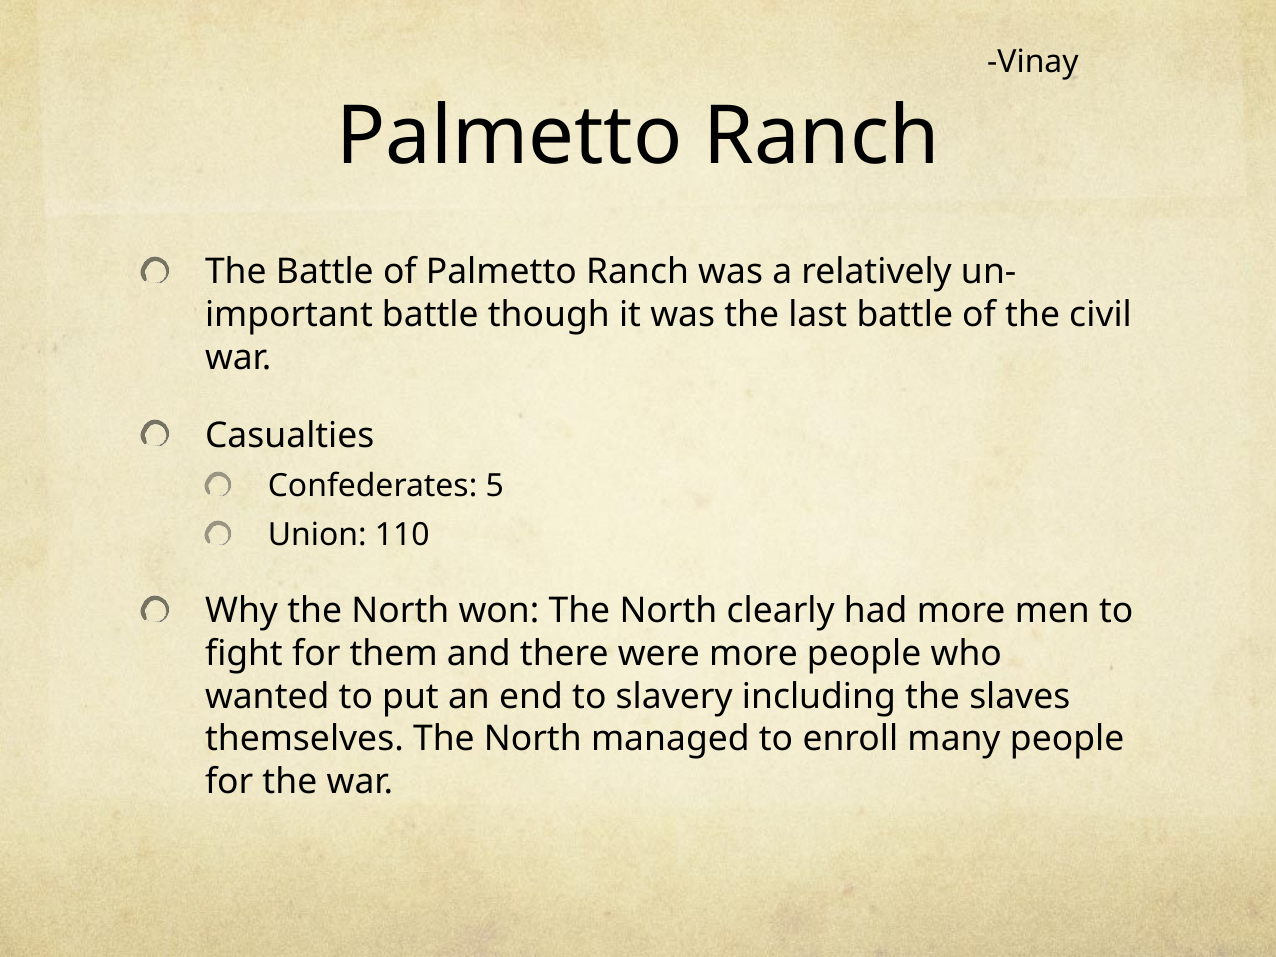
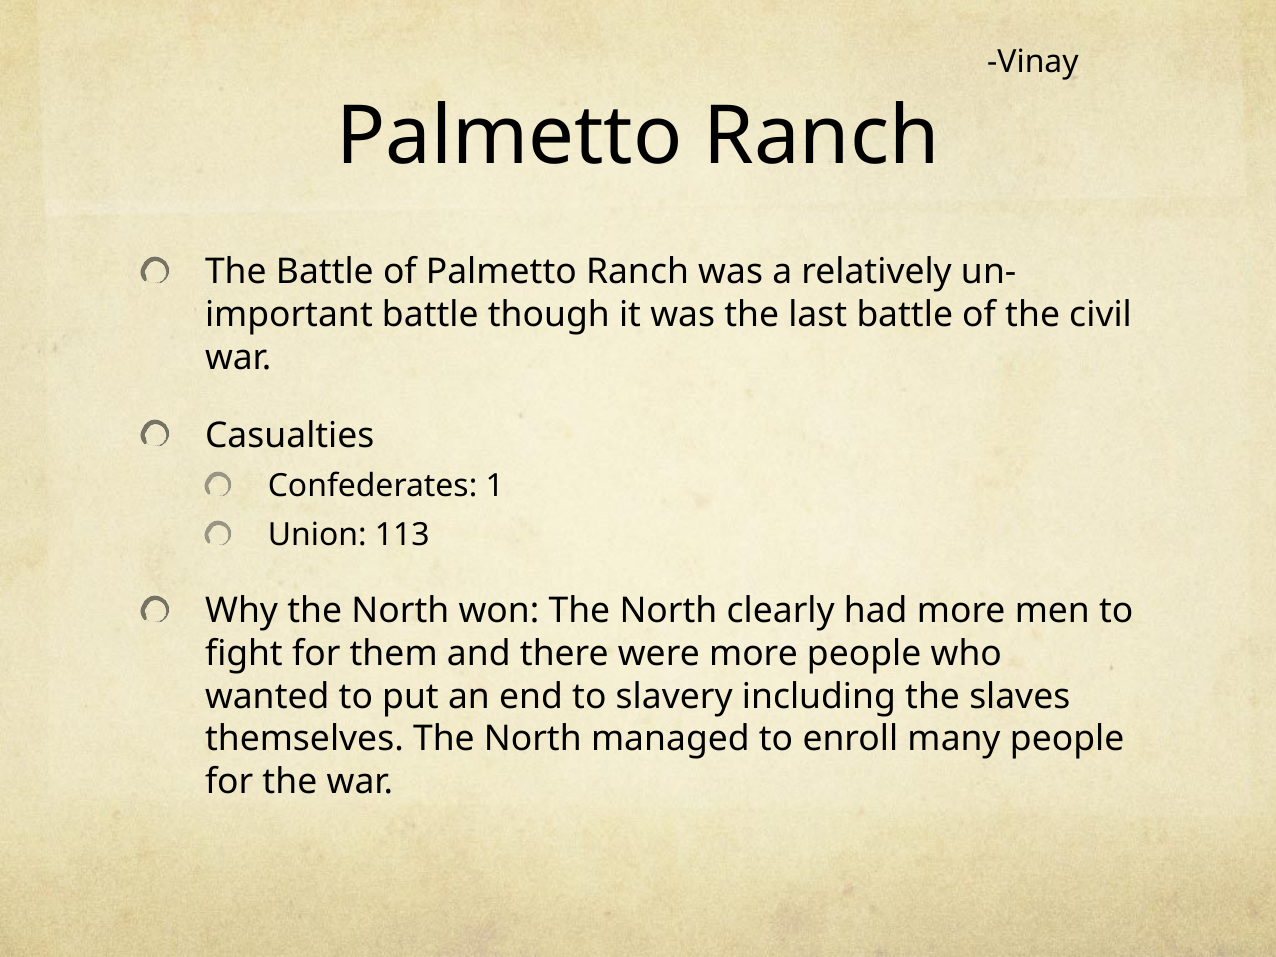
5: 5 -> 1 (495, 486)
110: 110 -> 113 (402, 535)
